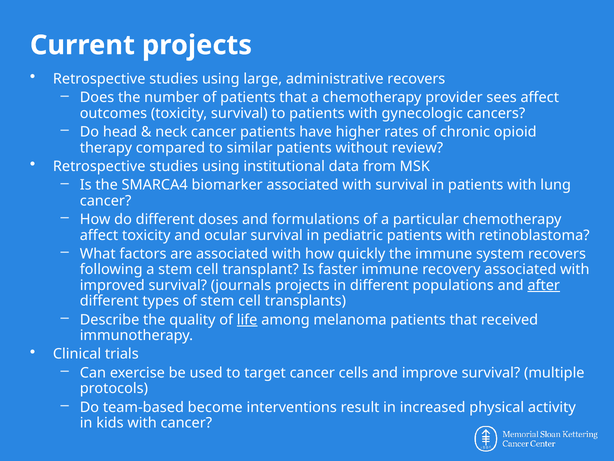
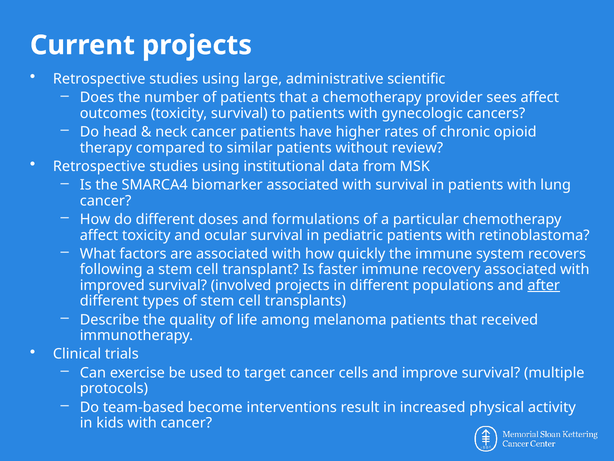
administrative recovers: recovers -> scientific (416, 79)
journals: journals -> involved (241, 285)
life underline: present -> none (247, 319)
